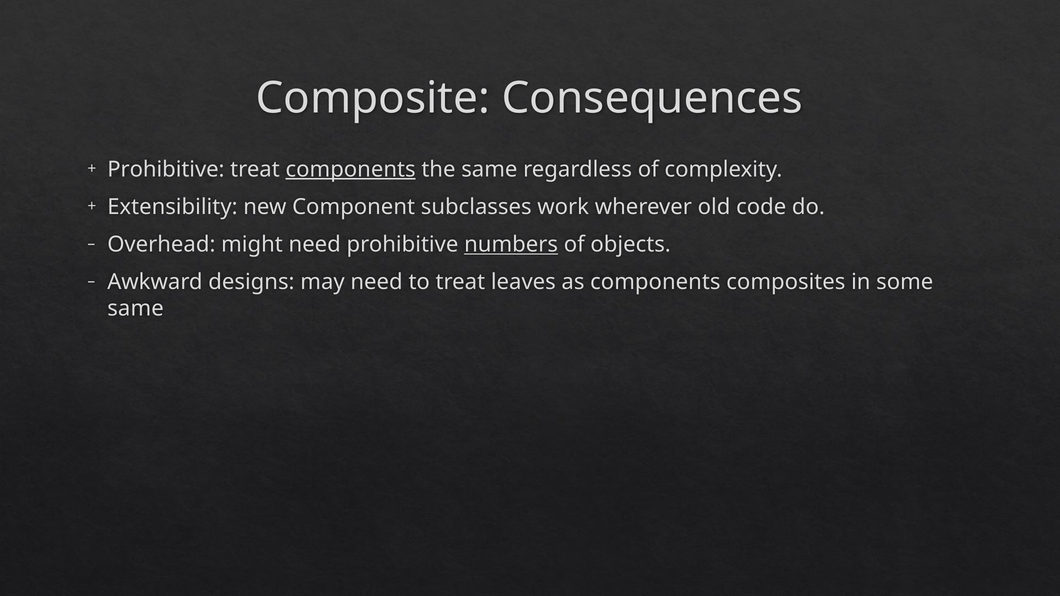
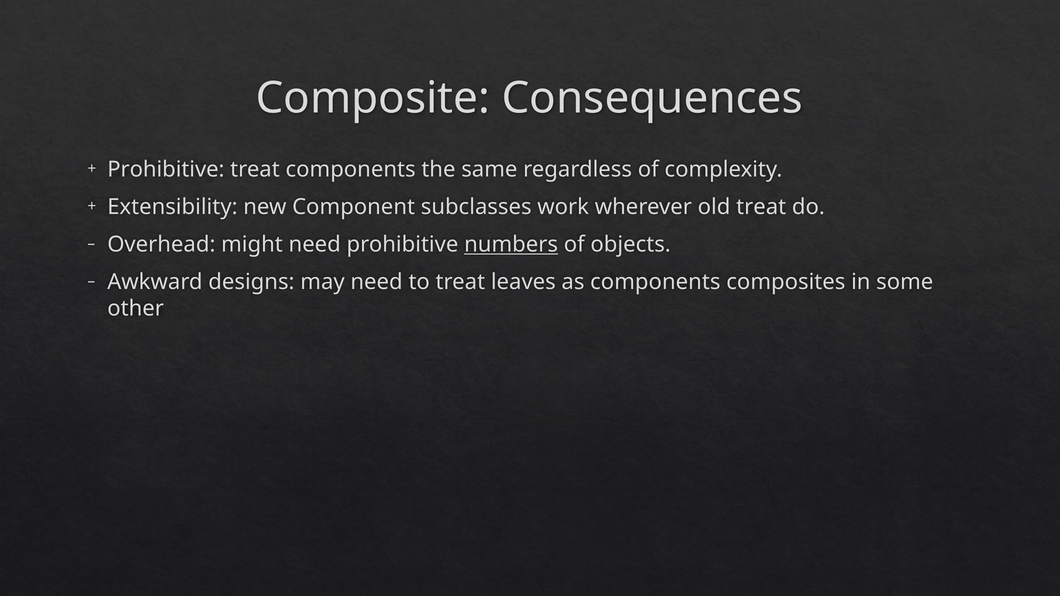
components underline: present -> none (351, 169)
old code: code -> treat (761, 207)
same: same -> other (136, 309)
